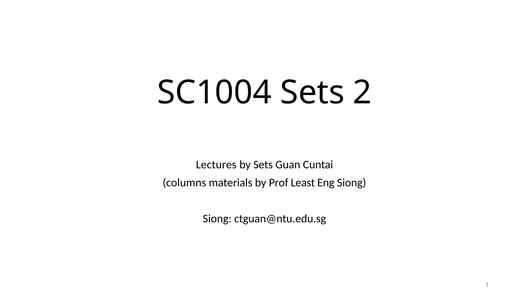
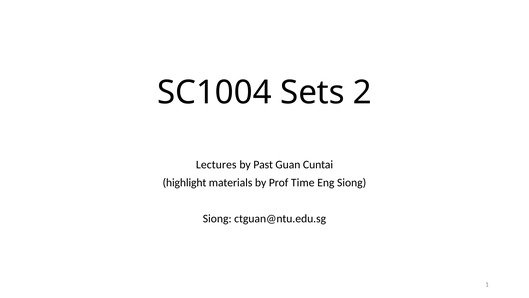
by Sets: Sets -> Past (263, 164)
columns: columns -> highlight (184, 182)
Least: Least -> Time (303, 182)
